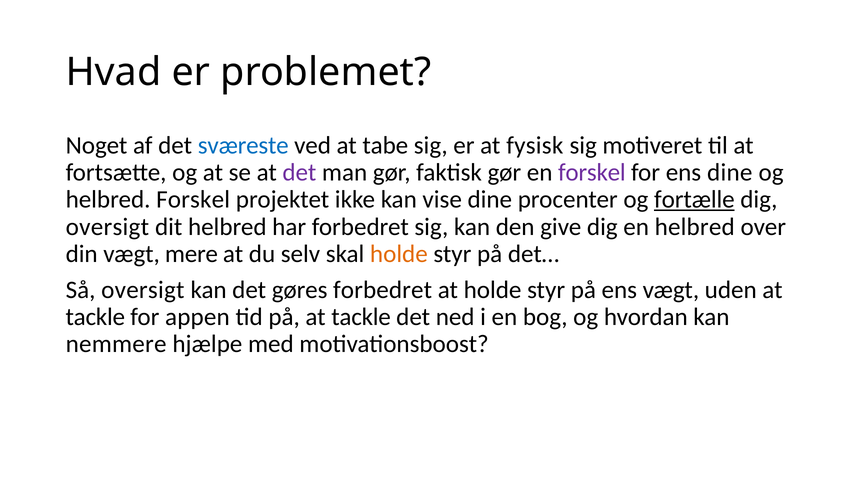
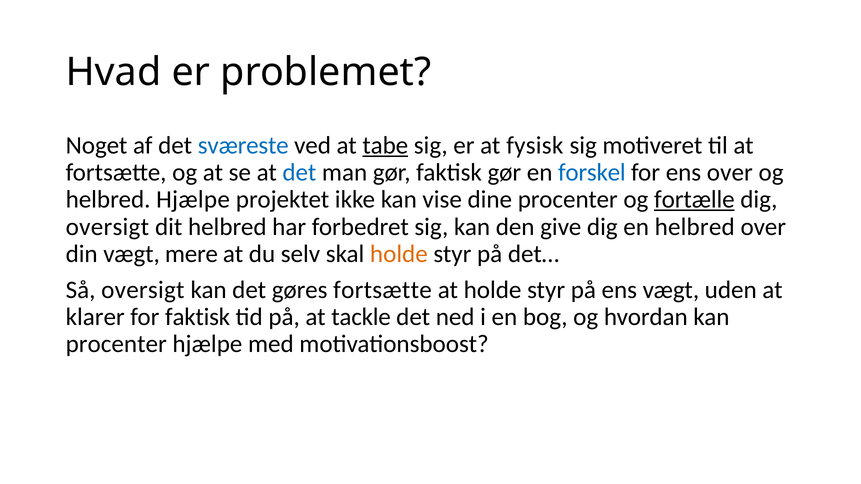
tabe underline: none -> present (385, 146)
det colour: purple -> blue (299, 173)
forskel colour: purple -> blue (592, 173)
ens dine: dine -> over (730, 173)
helbred Forskel: Forskel -> Hjælpe (193, 200)
gøres forbedret: forbedret -> fortsætte (383, 290)
tackle: tackle -> klarer (95, 317)
for appen: appen -> faktisk (198, 317)
nemmere: nemmere -> procenter (116, 344)
